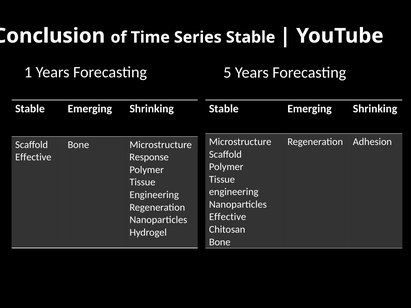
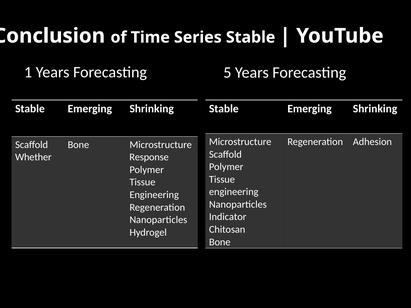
Effective: Effective -> Whether (33, 157)
Effective: Effective -> Indicator (228, 217)
